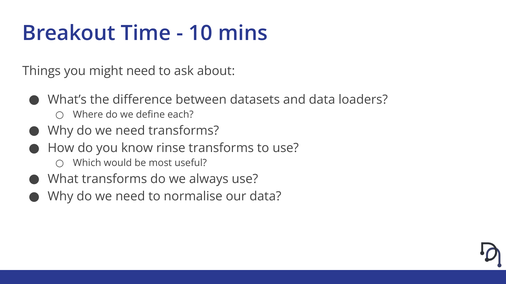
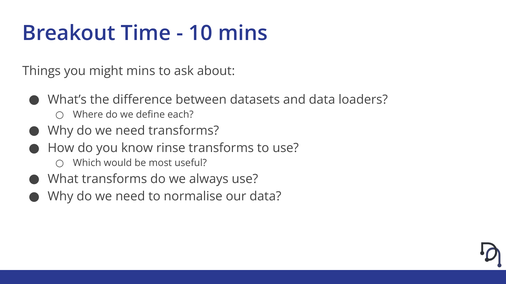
might need: need -> mins (141, 71)
